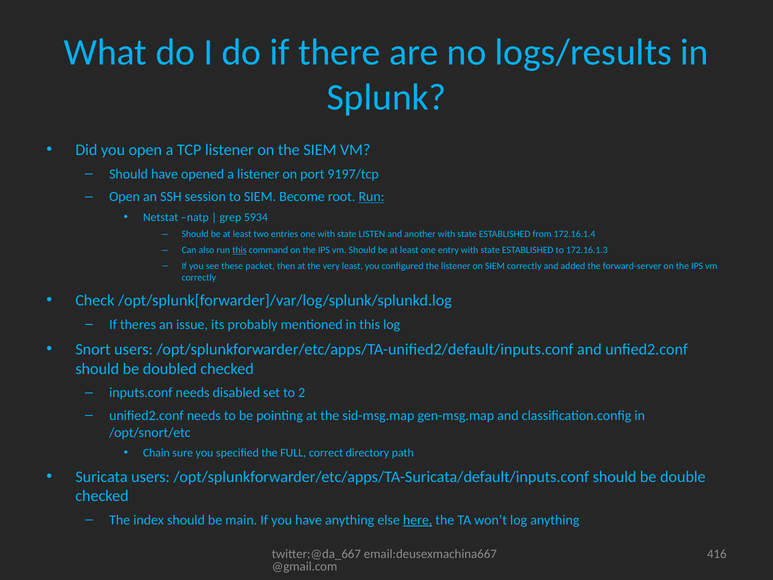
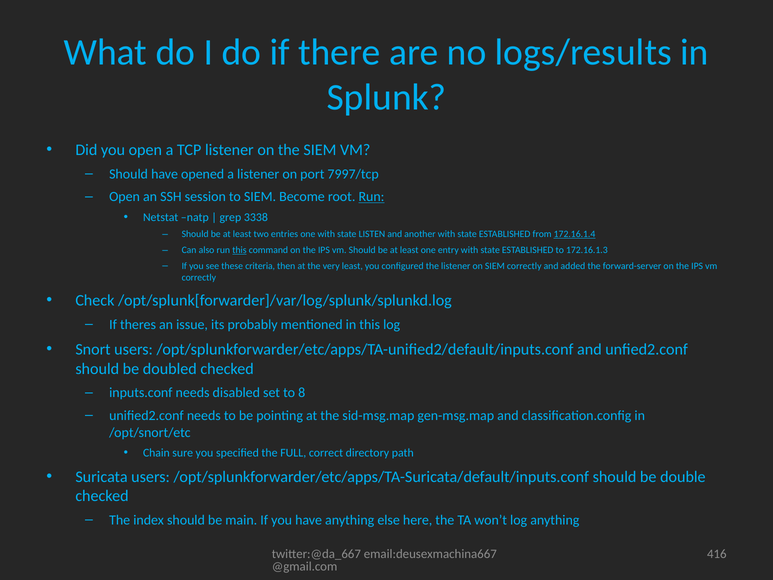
9197/tcp: 9197/tcp -> 7997/tcp (353, 174)
5934: 5934 -> 3338 (256, 217)
172.16.1.4 underline: none -> present (575, 234)
packet: packet -> criteria (260, 266)
2: 2 -> 8 (302, 393)
here underline: present -> none (418, 520)
